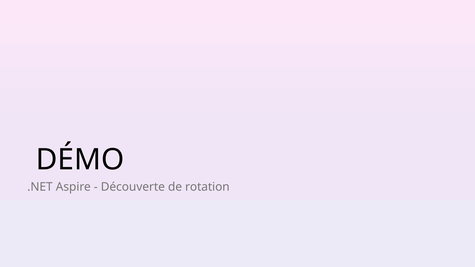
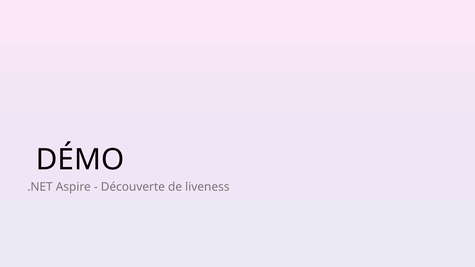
rotation: rotation -> liveness (207, 187)
